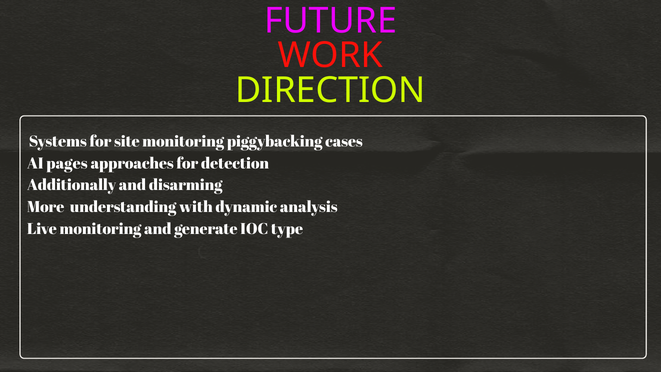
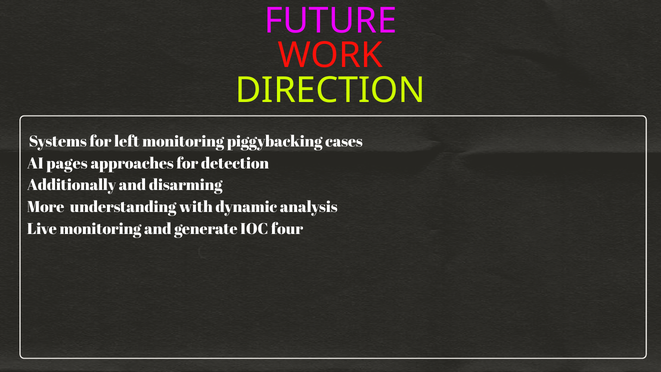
site: site -> left (127, 141)
type: type -> four (287, 229)
